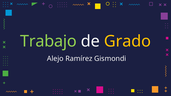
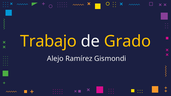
Trabajo colour: light green -> yellow (48, 41)
